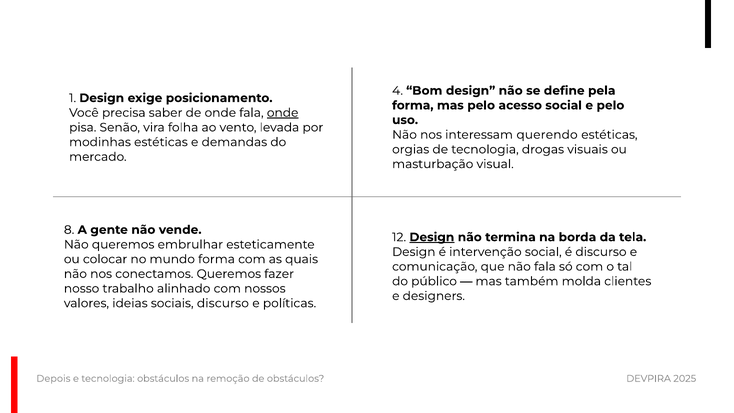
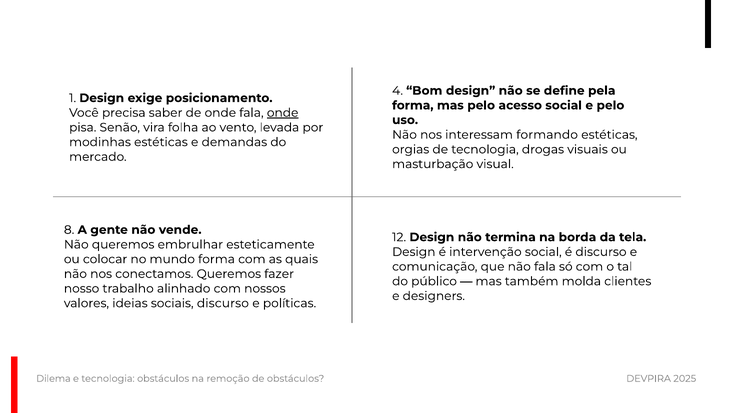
querendo: querendo -> formando (547, 135)
Design underline: present -> none (432, 237)
Depois: Depois -> Dilema (53, 378)
